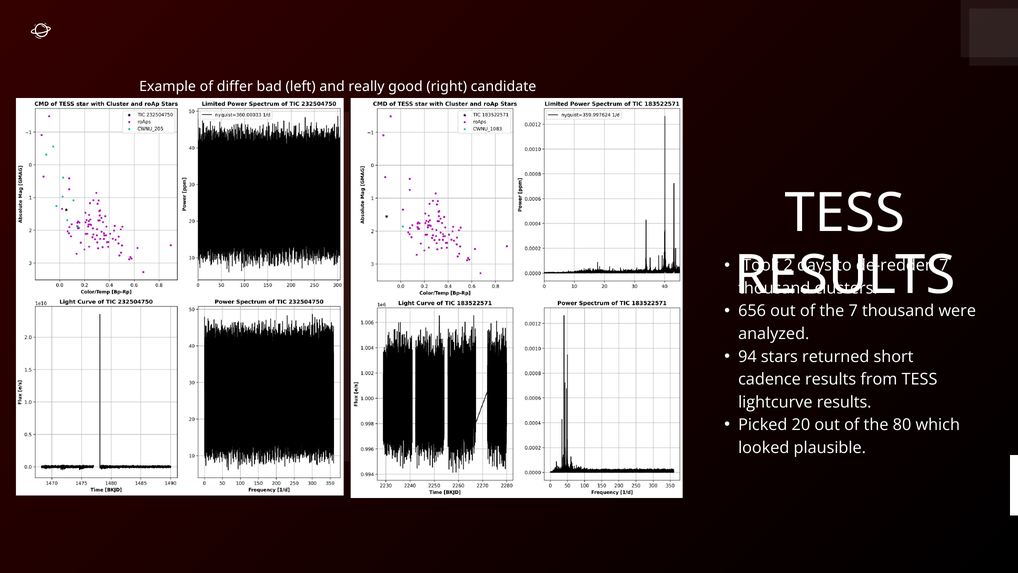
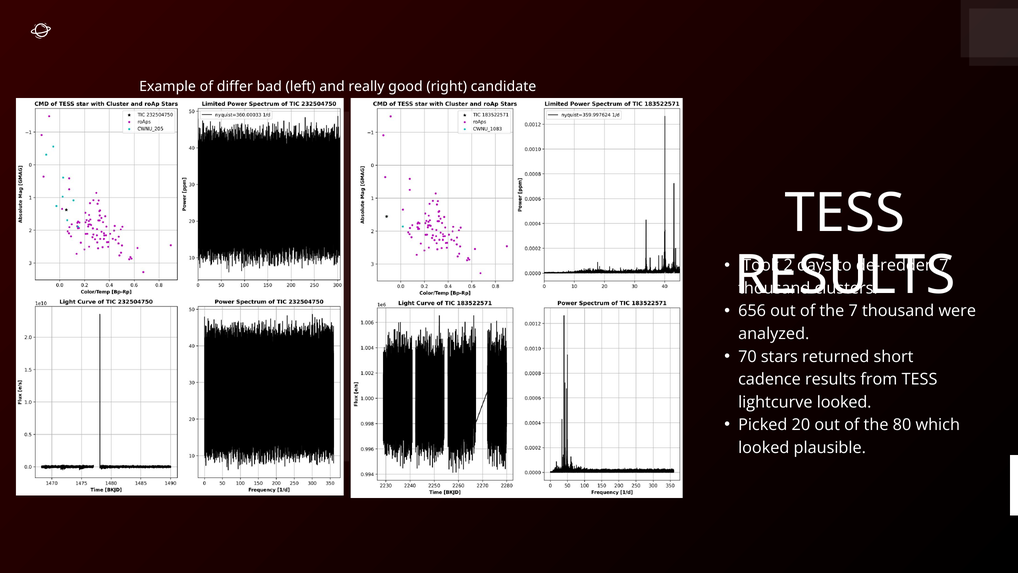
94: 94 -> 70 (747, 356)
lightcurve results: results -> looked (844, 402)
